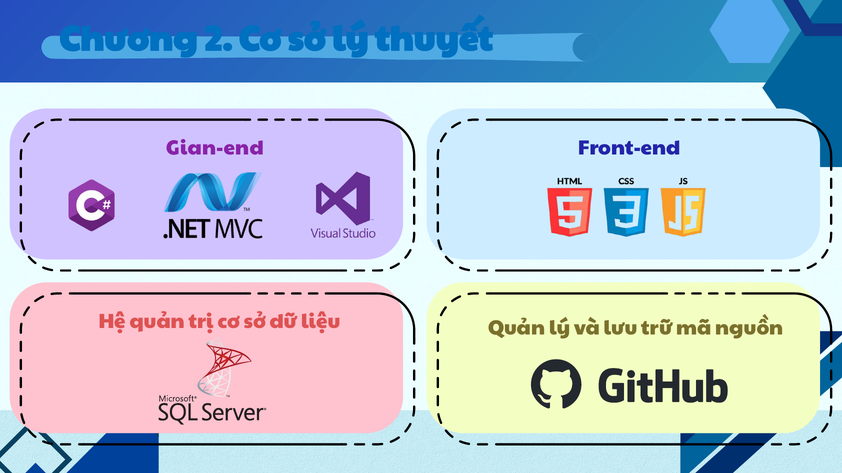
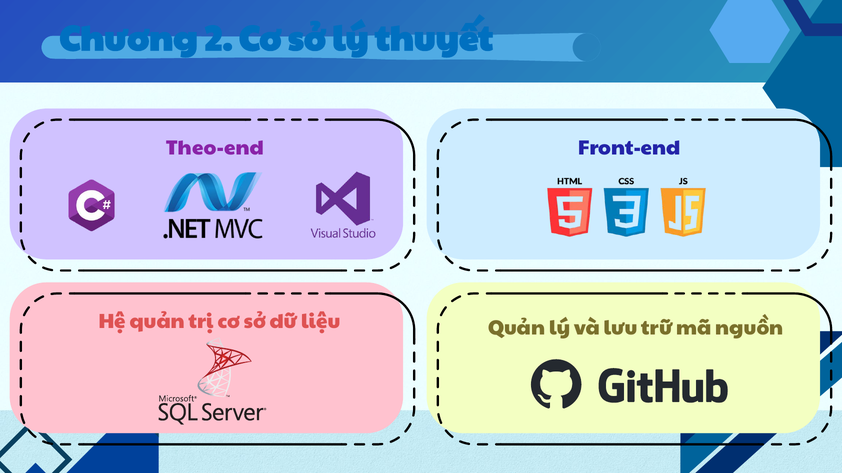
Gian-end: Gian-end -> Theo-end (215, 148)
